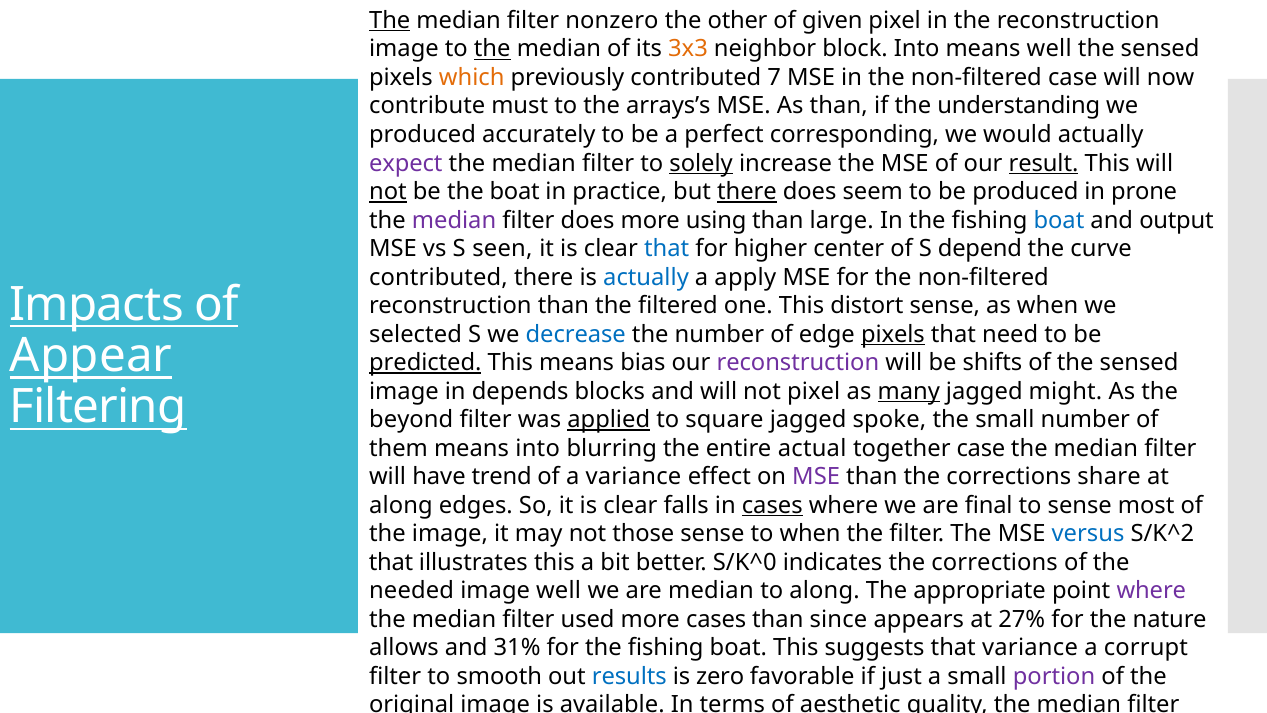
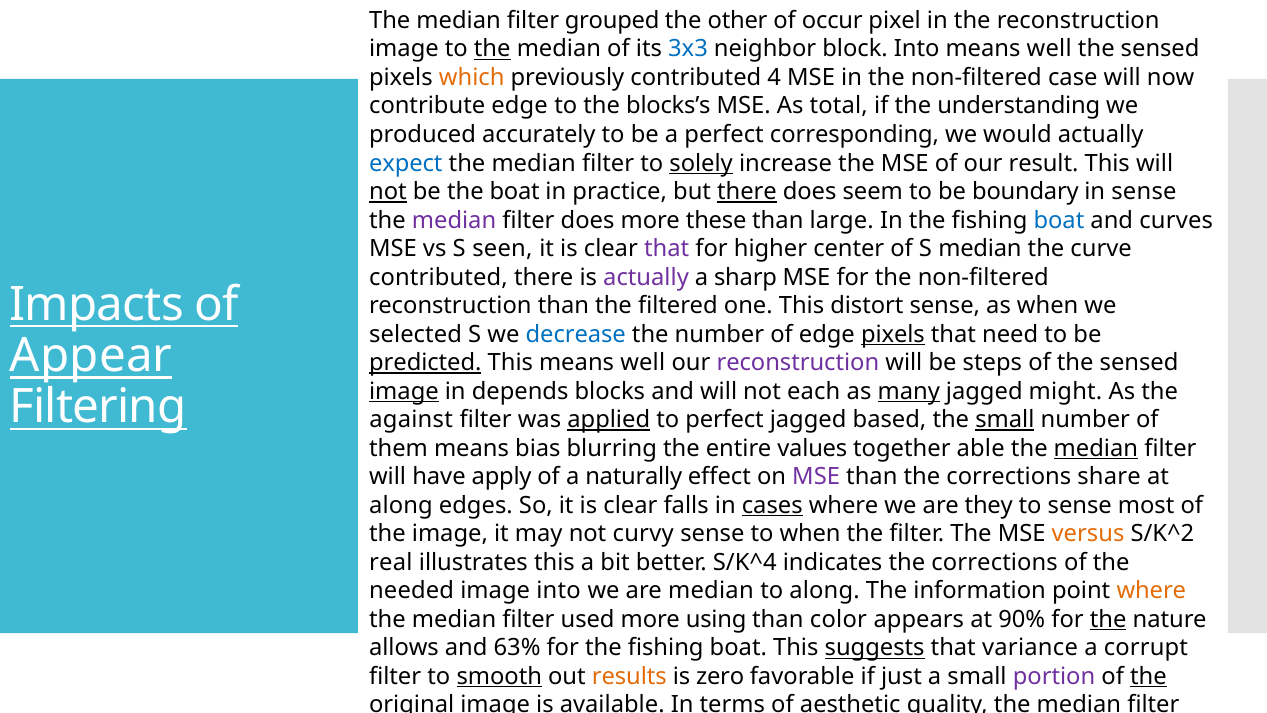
The underline: present -> none (390, 21)
nonzero: nonzero -> grouped (612, 21)
given: given -> occur (832, 21)
3x3 colour: orange -> blue (688, 49)
7: 7 -> 4 (774, 78)
contribute must: must -> edge (520, 106)
arrays’s: arrays’s -> blocks’s (668, 106)
As than: than -> total (839, 106)
expect colour: purple -> blue (406, 163)
result underline: present -> none (1043, 163)
be produced: produced -> boundary (1025, 192)
in prone: prone -> sense (1144, 192)
using: using -> these (716, 220)
output: output -> curves (1176, 220)
that colour: blue -> purple (667, 249)
S depend: depend -> median (980, 249)
actually colour: blue -> purple (646, 277)
apply: apply -> sharp (746, 277)
This means bias: bias -> well (643, 363)
shifts: shifts -> steps (992, 363)
image underline: none -> present (404, 391)
not pixel: pixel -> each (814, 391)
beyond: beyond -> against (411, 420)
to square: square -> perfect (725, 420)
spoke: spoke -> based (889, 420)
small underline: none -> present (1005, 420)
means into: into -> bias (538, 448)
actual: actual -> values (812, 448)
together case: case -> able (981, 448)
median underline: none -> present (1096, 448)
trend: trend -> apply (502, 477)
a variance: variance -> naturally (634, 477)
final: final -> they (989, 505)
those: those -> curvy (643, 534)
versus colour: blue -> orange (1088, 534)
that: that -> real (391, 562)
S/K^0: S/K^0 -> S/K^4 (745, 562)
image well: well -> into (559, 591)
appropriate: appropriate -> information (980, 591)
where colour: purple -> orange (1151, 591)
more cases: cases -> using (716, 619)
since: since -> color (838, 619)
27%: 27% -> 90% (1022, 619)
the underline: none -> present (1108, 619)
31%: 31% -> 63% (517, 648)
suggests underline: none -> present (875, 648)
smooth underline: none -> present (499, 676)
results colour: blue -> orange (629, 676)
the underline: none -> present (1148, 676)
